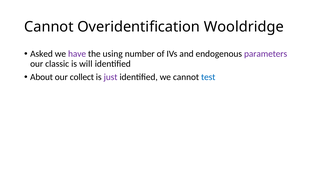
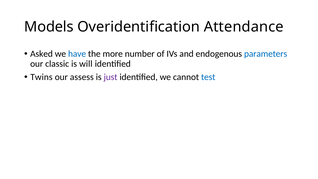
Cannot: Cannot -> Models (49, 27)
Wooldridge: Wooldridge -> Attendance (244, 27)
have colour: purple -> blue (77, 54)
using: using -> more (113, 54)
parameters colour: purple -> blue (266, 54)
About: About -> Twins (41, 77)
collect: collect -> assess (82, 77)
